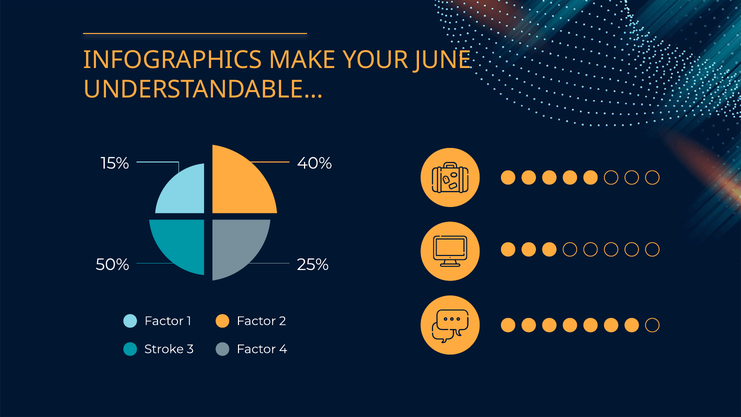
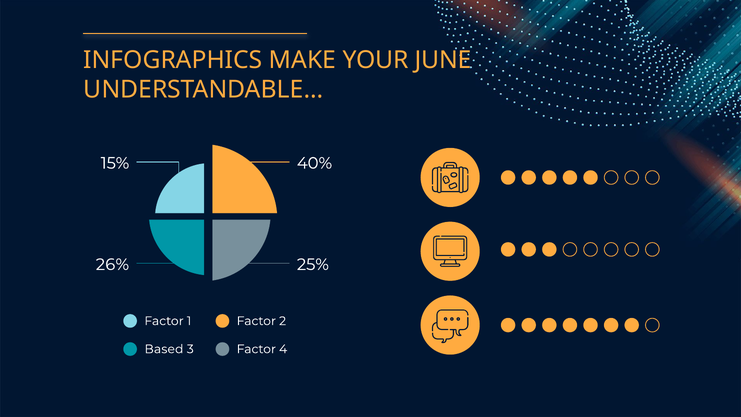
50%: 50% -> 26% (112, 264)
Stroke: Stroke -> Based (164, 349)
